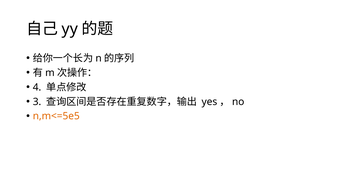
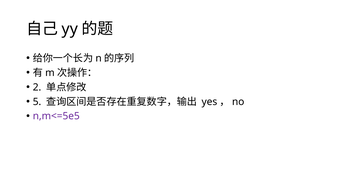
4: 4 -> 2 (37, 87)
3: 3 -> 5 (37, 102)
n,m<=5e5 colour: orange -> purple (56, 116)
